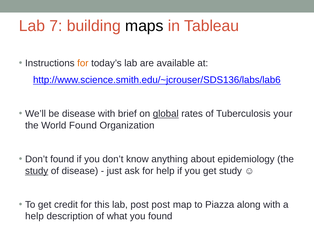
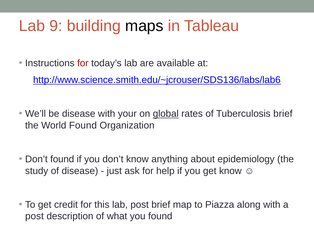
7: 7 -> 9 (56, 26)
for colour: orange -> red (83, 63)
brief: brief -> your (127, 114)
Tuberculosis your: your -> brief (283, 114)
study underline: present -> none (37, 170)
get study: study -> know (230, 170)
post post: post -> brief (161, 204)
help: help -> post (34, 216)
